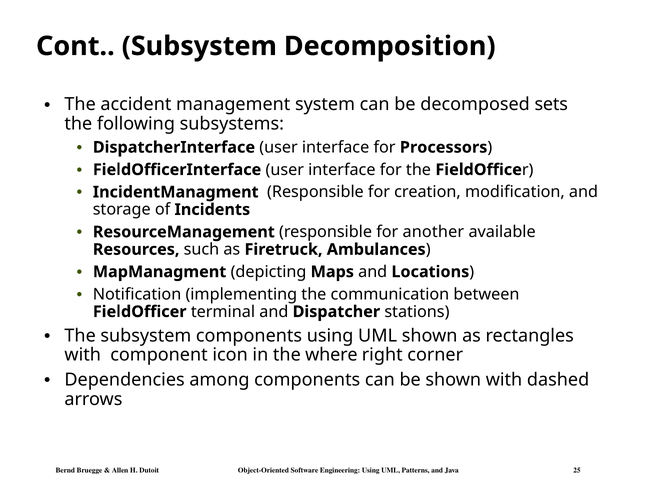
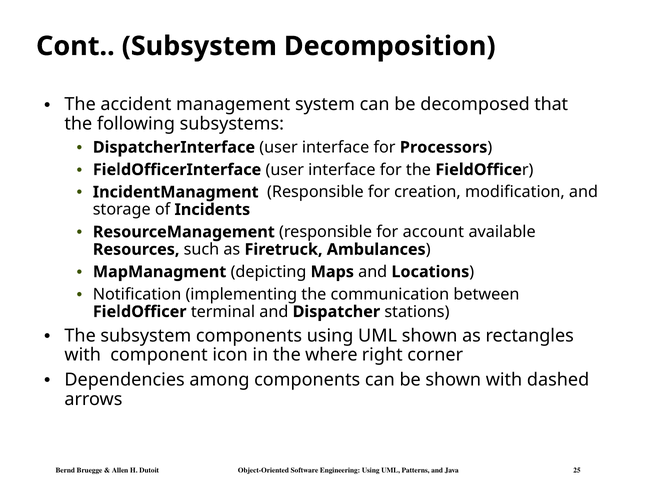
sets: sets -> that (551, 105)
another: another -> account (433, 232)
